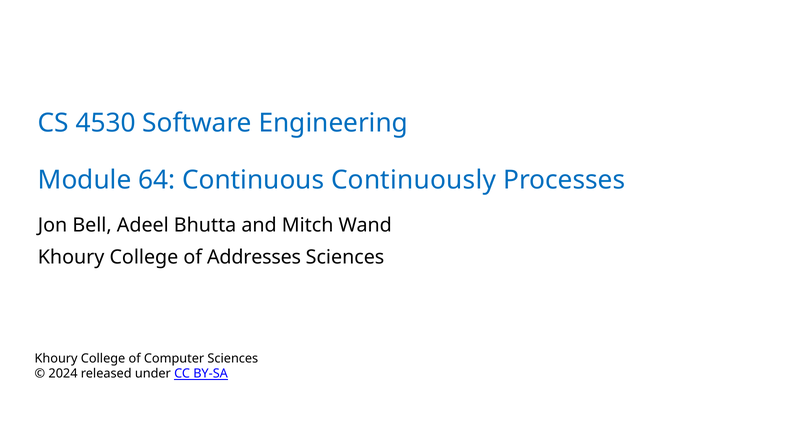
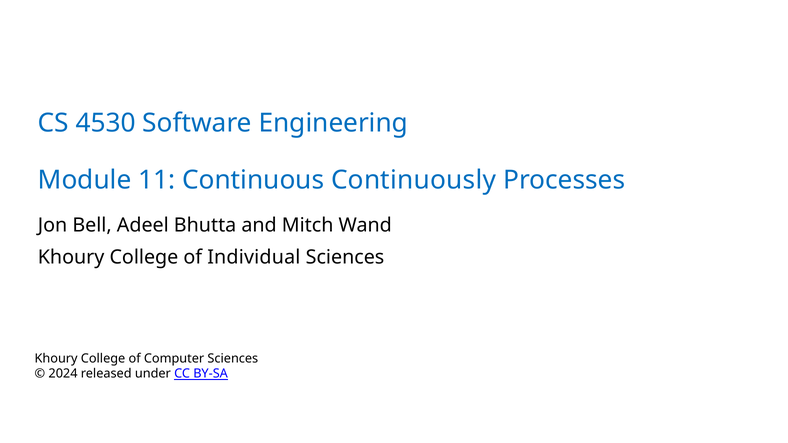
64: 64 -> 11 (157, 180)
Addresses: Addresses -> Individual (254, 257)
